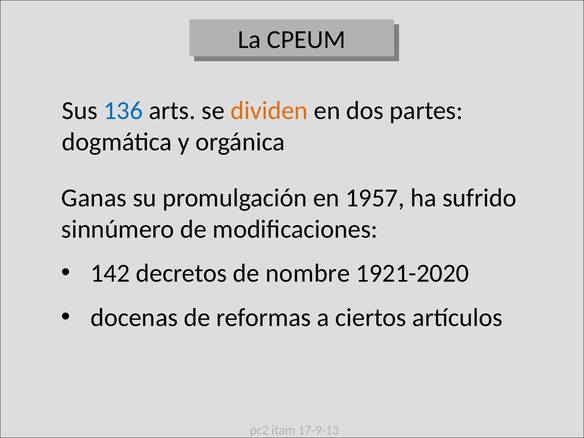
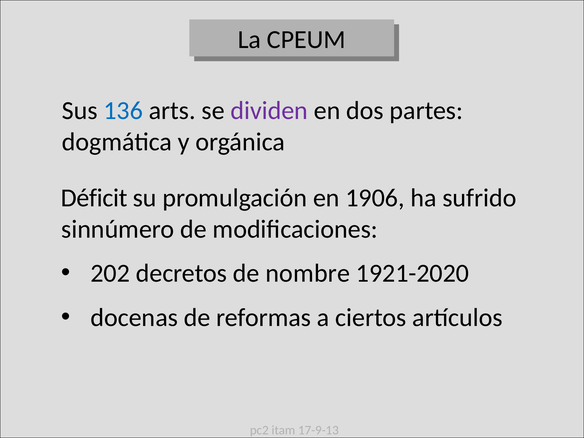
dividen colour: orange -> purple (269, 111)
Ganas: Ganas -> Déficit (94, 198)
1957: 1957 -> 1906 (375, 198)
142: 142 -> 202 (110, 273)
